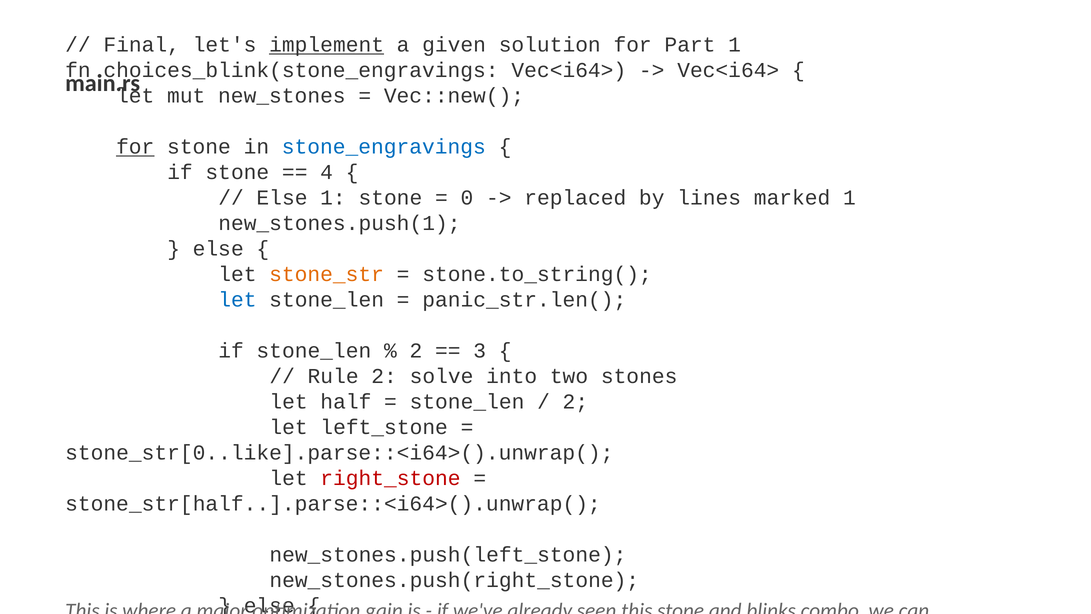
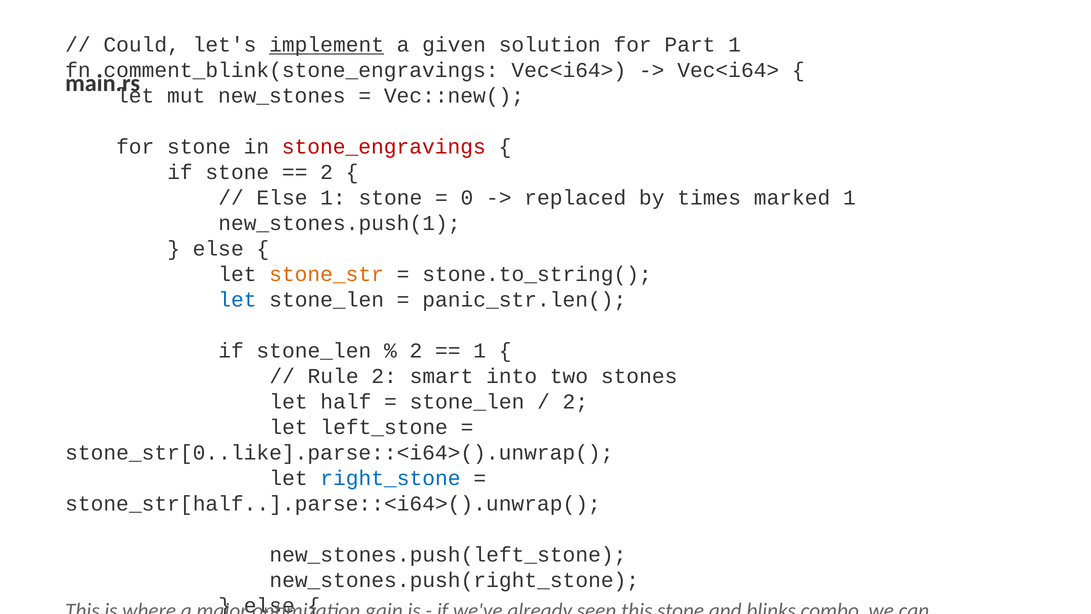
Final: Final -> Could (142, 45)
choices_blink(stone_engravings: choices_blink(stone_engravings -> comment_blink(stone_engravings (301, 70)
for underline: present -> none (135, 147)
stone_engravings colour: blue -> red (384, 147)
4: 4 -> 2 (327, 172)
by lines: lines -> times (709, 198)
3: 3 -> 1 (480, 351)
solve: solve -> smart (442, 376)
right_stone colour: red -> blue (390, 478)
